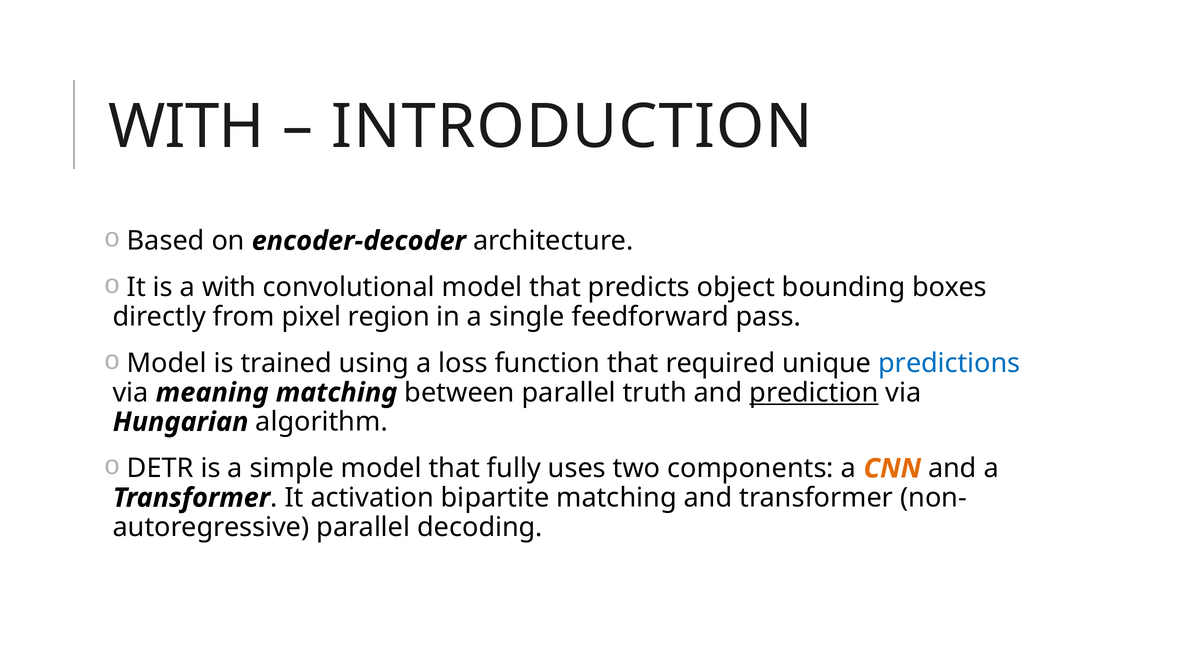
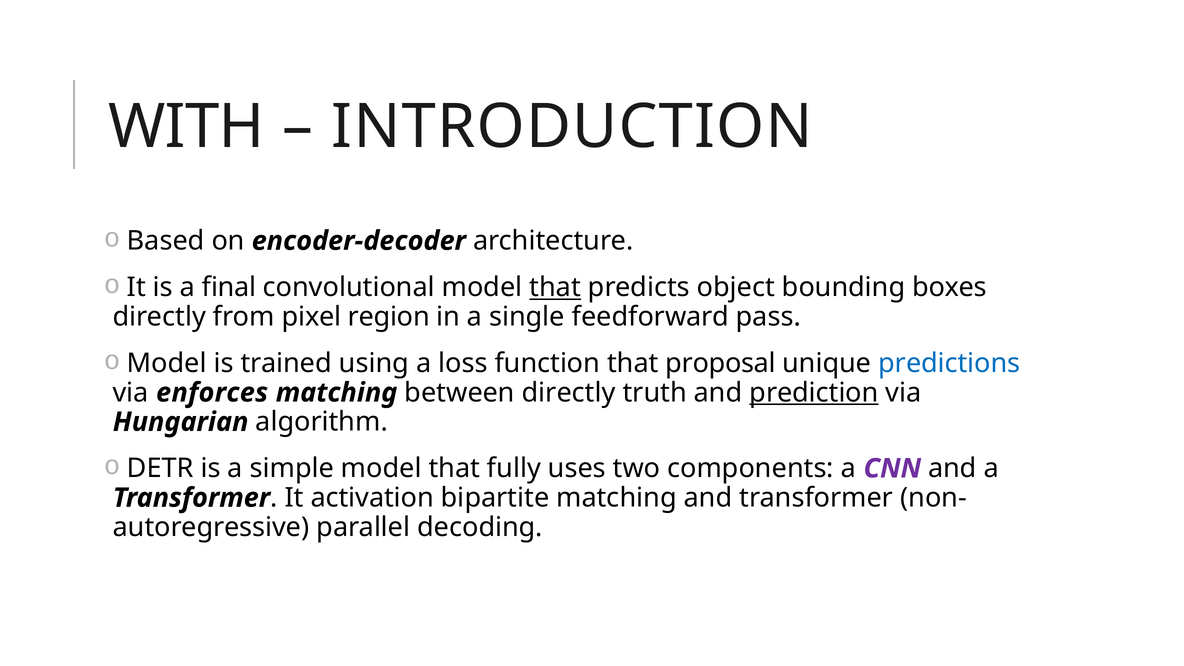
a with: with -> final (229, 287)
that underline: none -> present (555, 287)
required: required -> proposal (721, 363)
meaning: meaning -> enforces (212, 393)
between parallel: parallel -> directly (569, 393)
CNN colour: orange -> purple (892, 469)
